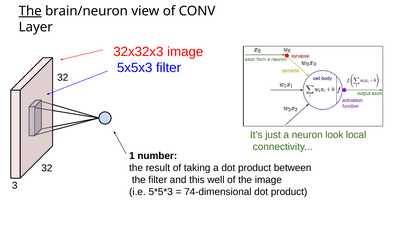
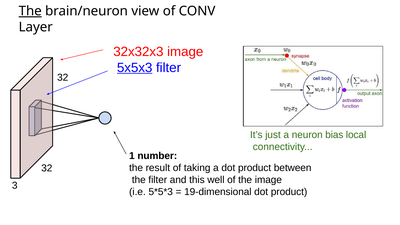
5x5x3 underline: none -> present (135, 68)
look: look -> bias (334, 135)
74-dimensional: 74-dimensional -> 19-dimensional (218, 192)
